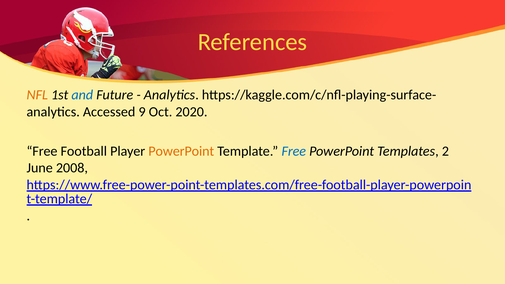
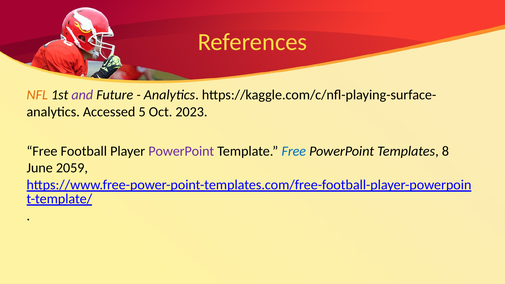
and colour: blue -> purple (82, 95)
9: 9 -> 5 (142, 112)
2020: 2020 -> 2023 (191, 112)
PowerPoint colour: orange -> purple (181, 151)
2: 2 -> 8 (445, 151)
2008: 2008 -> 2059 (72, 168)
